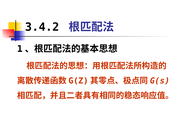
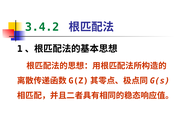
3.4.2 colour: black -> green (42, 27)
